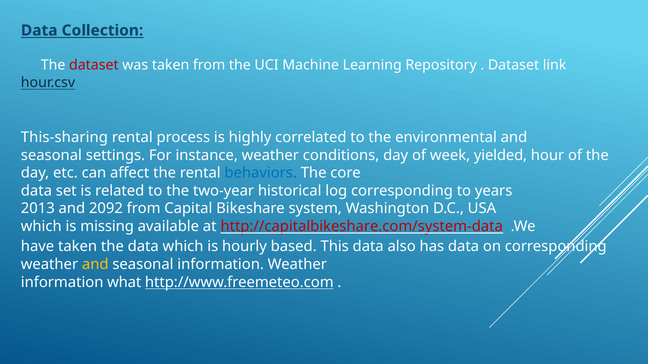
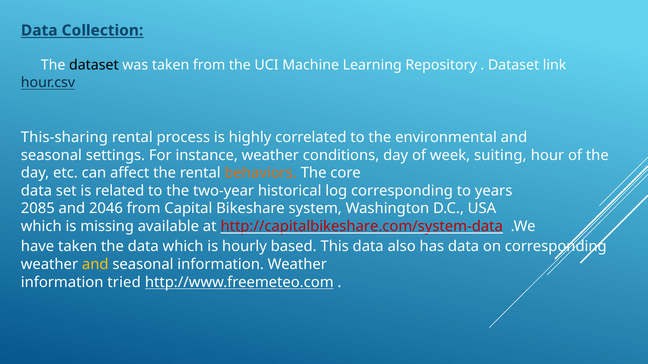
dataset colour: red -> black (94, 65)
yielded: yielded -> suiting (500, 155)
behaviors colour: blue -> orange (261, 173)
2013: 2013 -> 2085 (38, 209)
2092: 2092 -> 2046 (106, 209)
what: what -> tried (124, 283)
